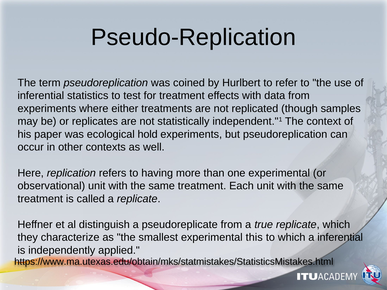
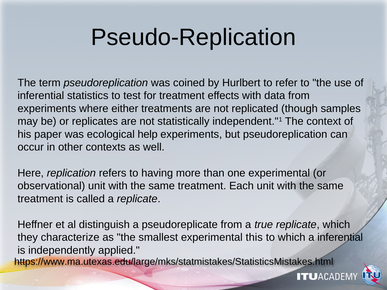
hold: hold -> help (148, 134)
https://www.ma.utexas.edu/obtain/mks/statmistakes/StatisticsMistakes.html: https://www.ma.utexas.edu/obtain/mks/statmistakes/StatisticsMistakes.html -> https://www.ma.utexas.edu/large/mks/statmistakes/StatisticsMistakes.html (174, 262)
